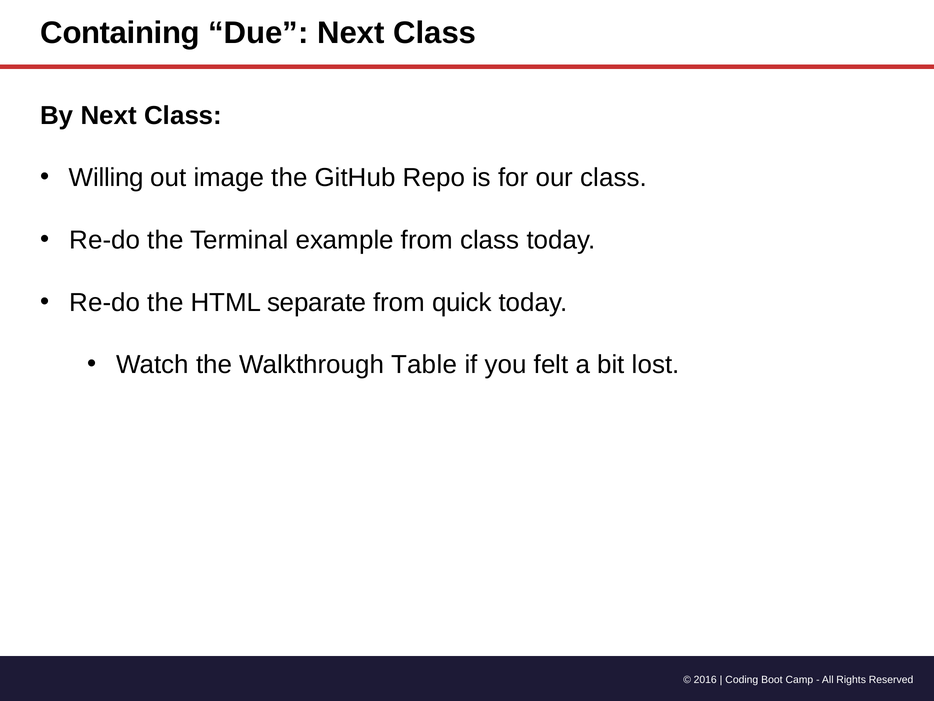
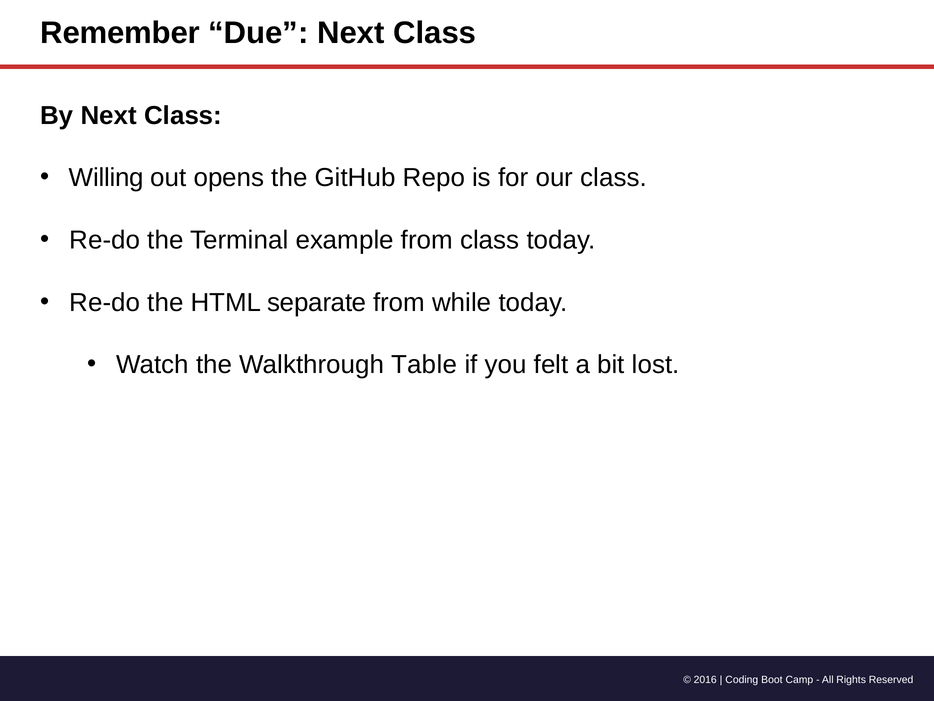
Containing: Containing -> Remember (120, 33)
image: image -> opens (229, 178)
quick: quick -> while (462, 302)
